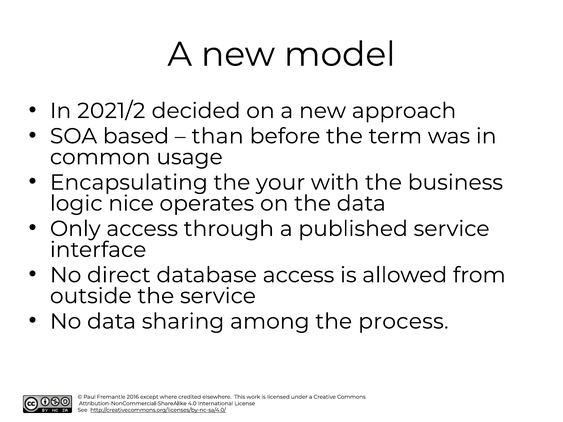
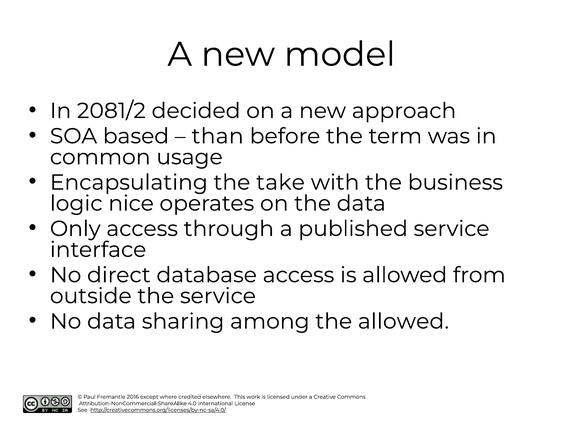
2021/2: 2021/2 -> 2081/2 (111, 111)
your: your -> take (280, 183)
the process: process -> allowed (403, 322)
